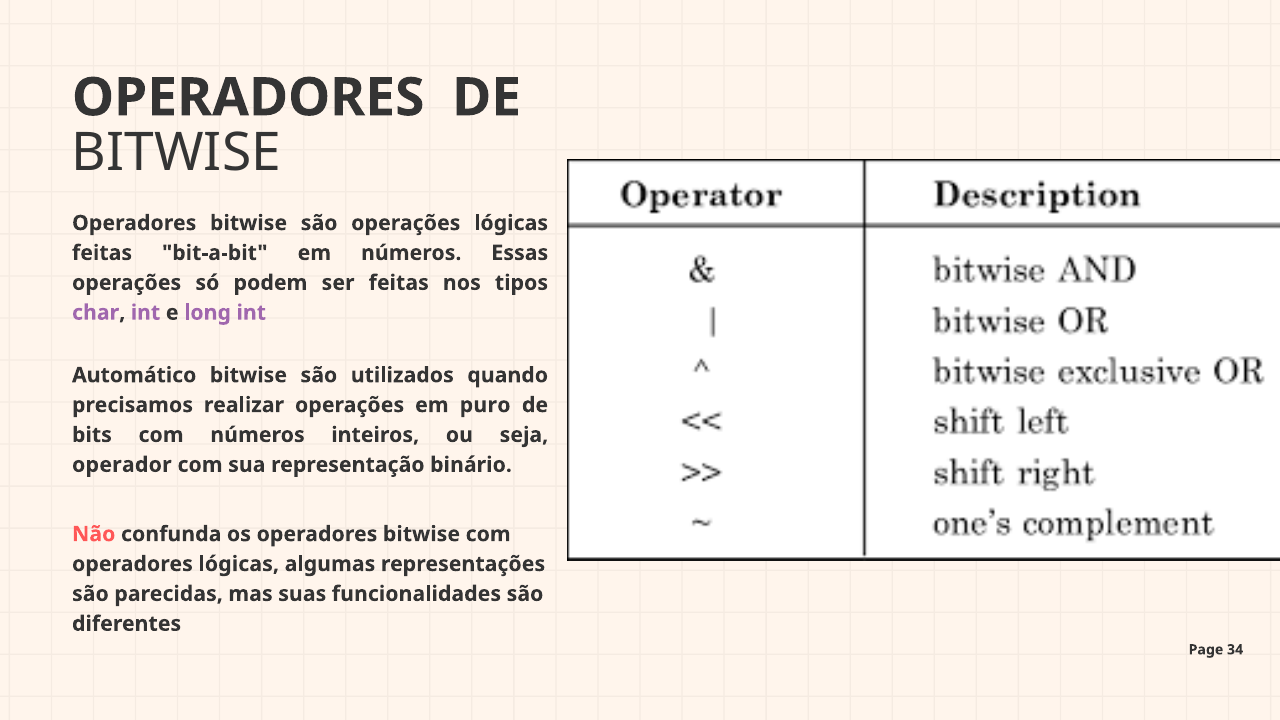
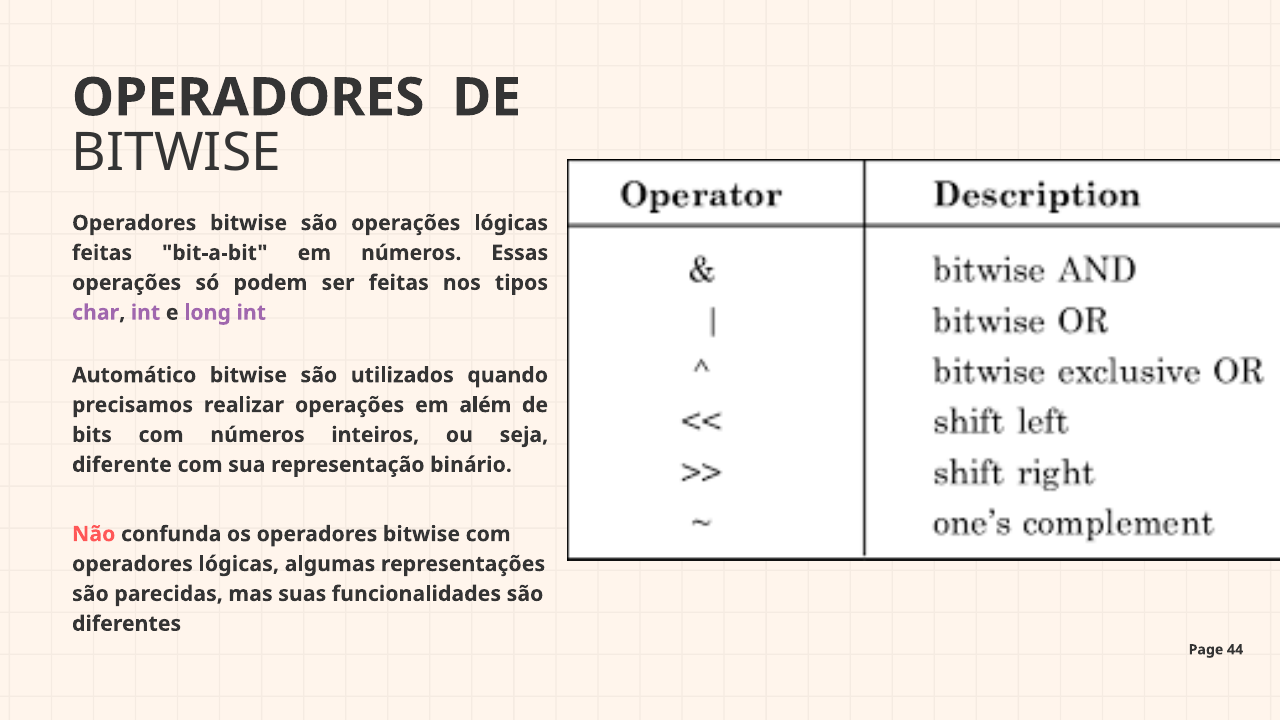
puro: puro -> além (485, 405)
operador: operador -> diferente (122, 465)
34: 34 -> 44 (1235, 650)
